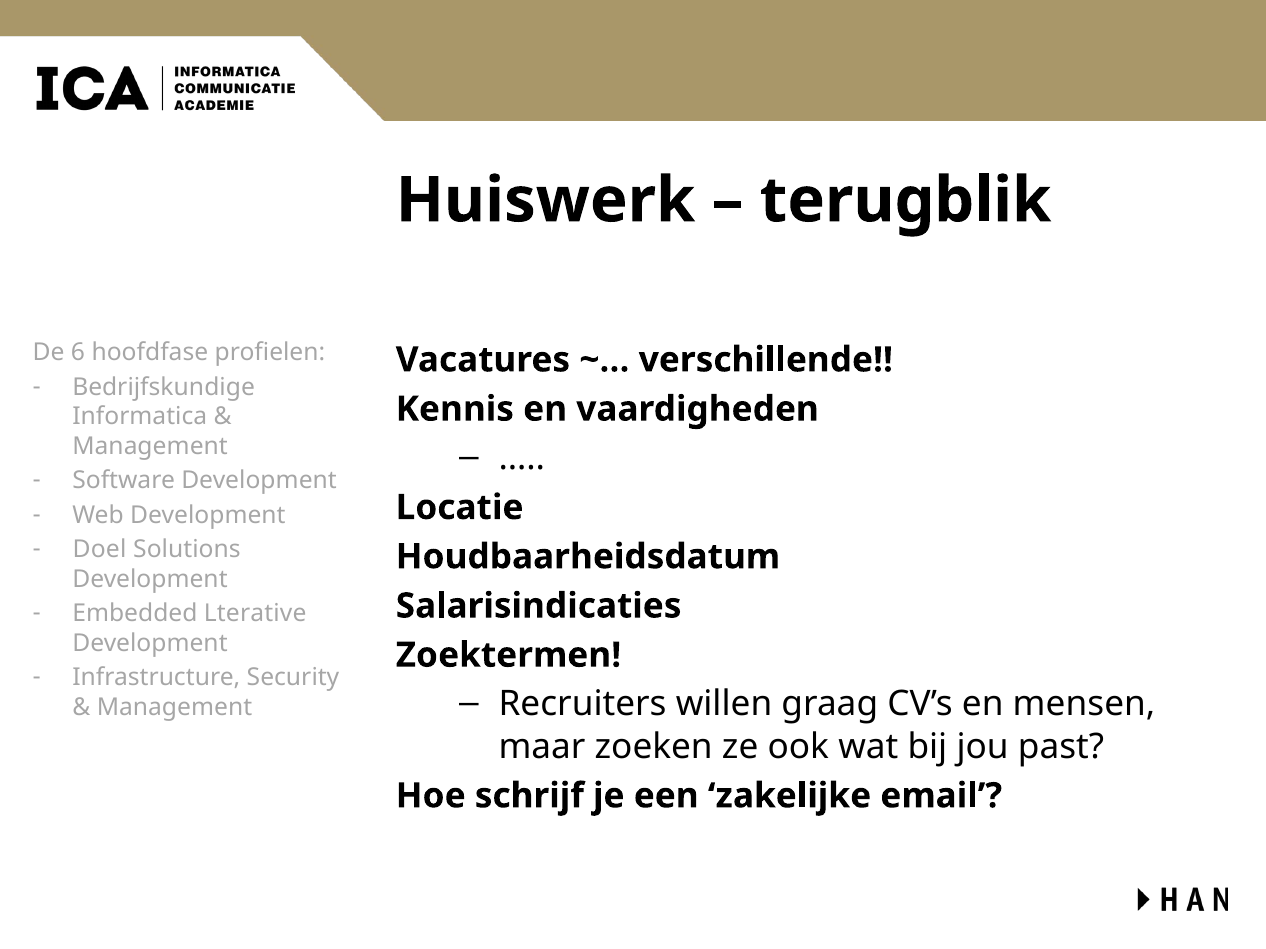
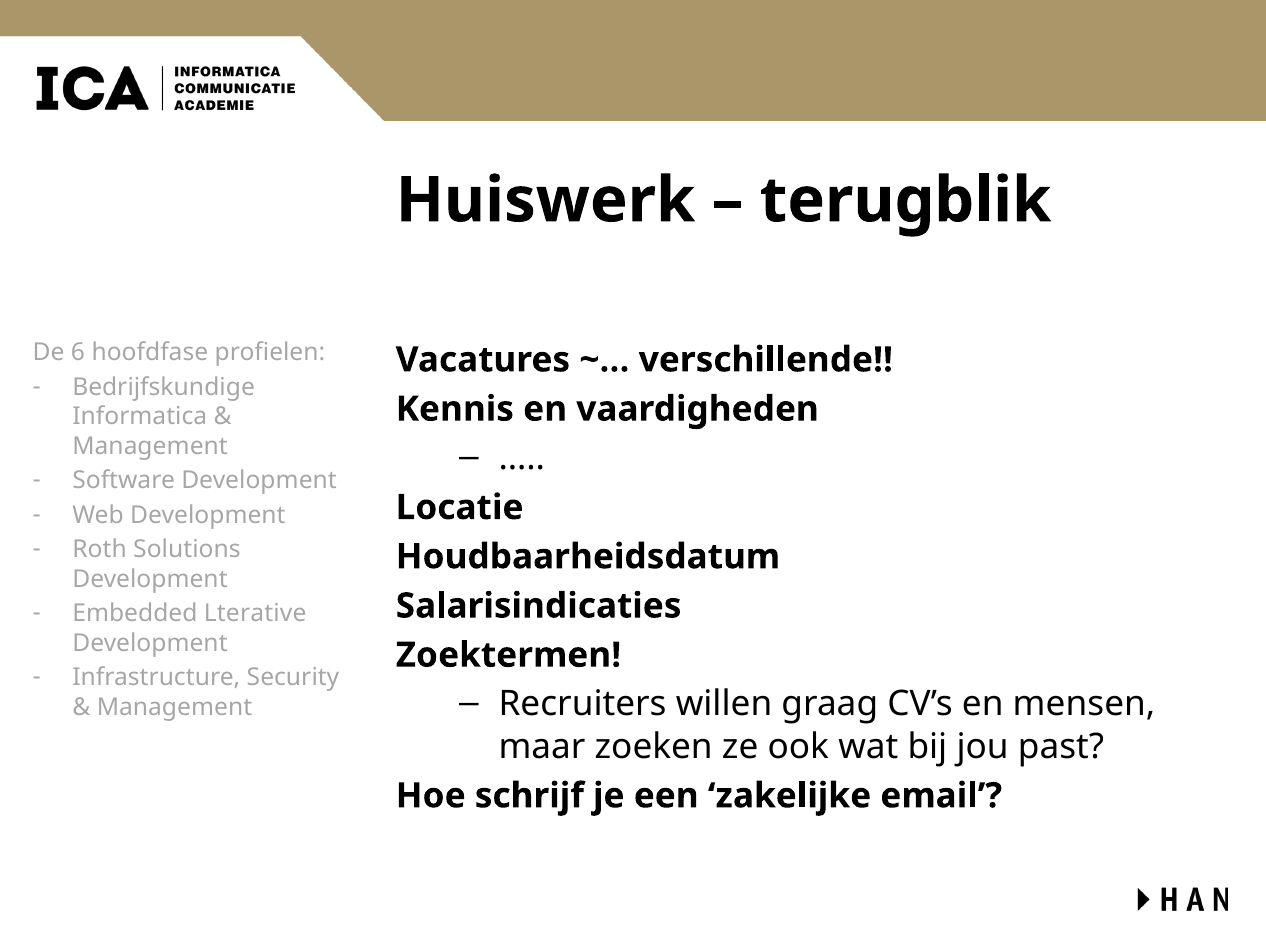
Doel: Doel -> Roth (100, 550)
